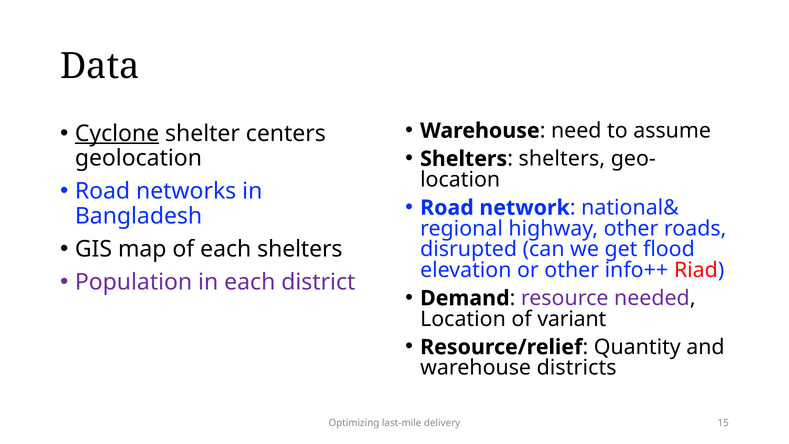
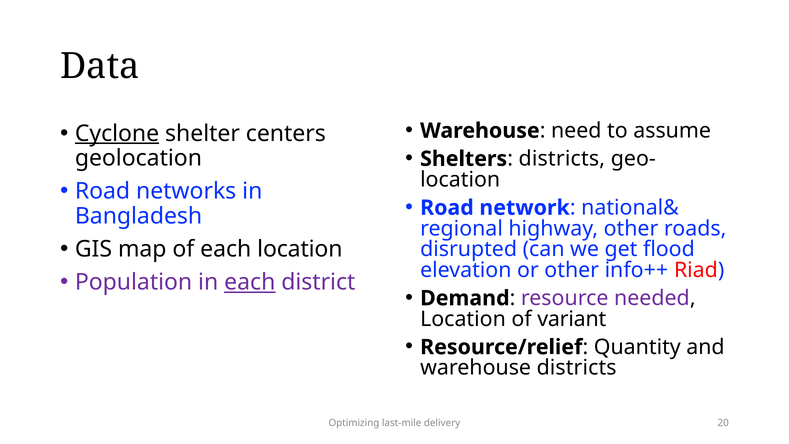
shelters: shelters -> districts (562, 159)
each shelters: shelters -> location (300, 249)
each underline: none -> present (250, 282)
15: 15 -> 20 (723, 423)
